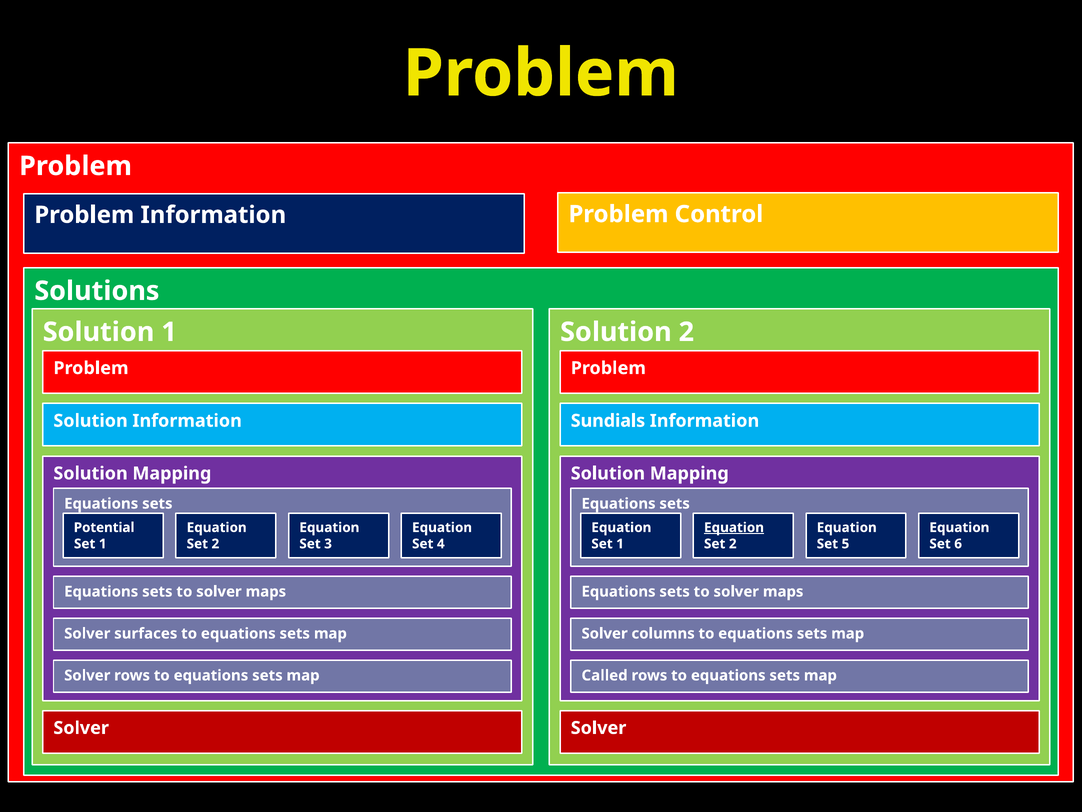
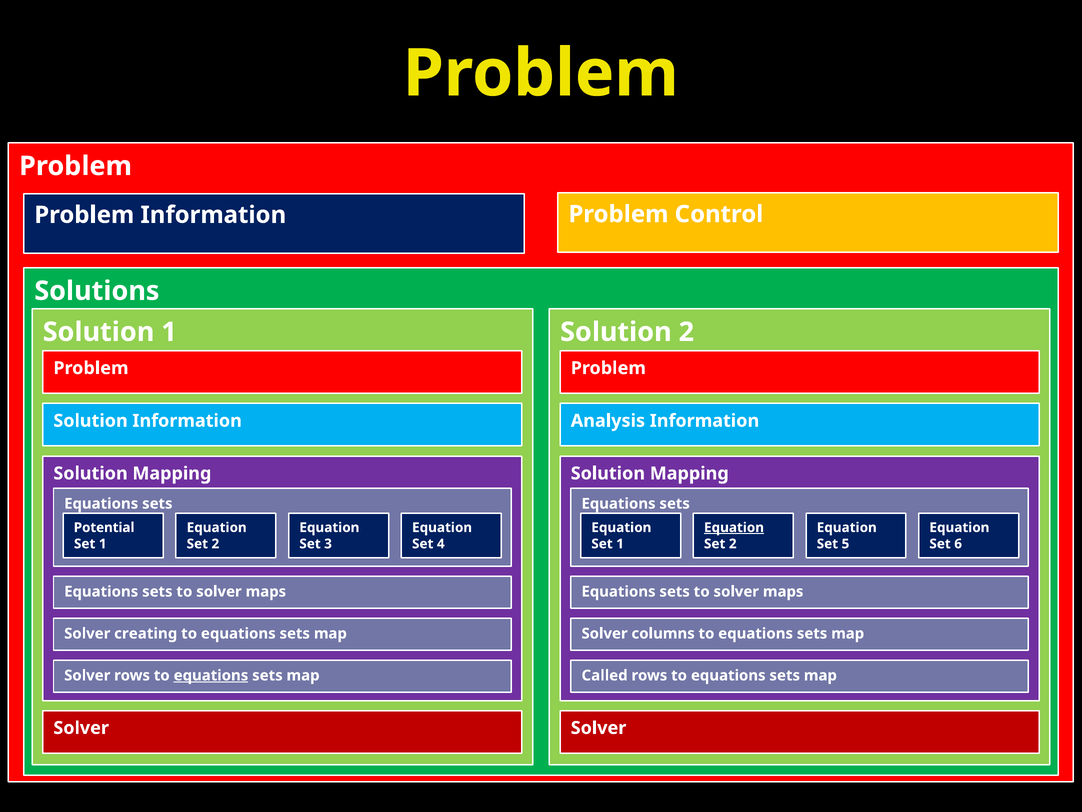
Sundials: Sundials -> Analysis (608, 421)
surfaces: surfaces -> creating (146, 633)
equations underline: none -> present (211, 675)
